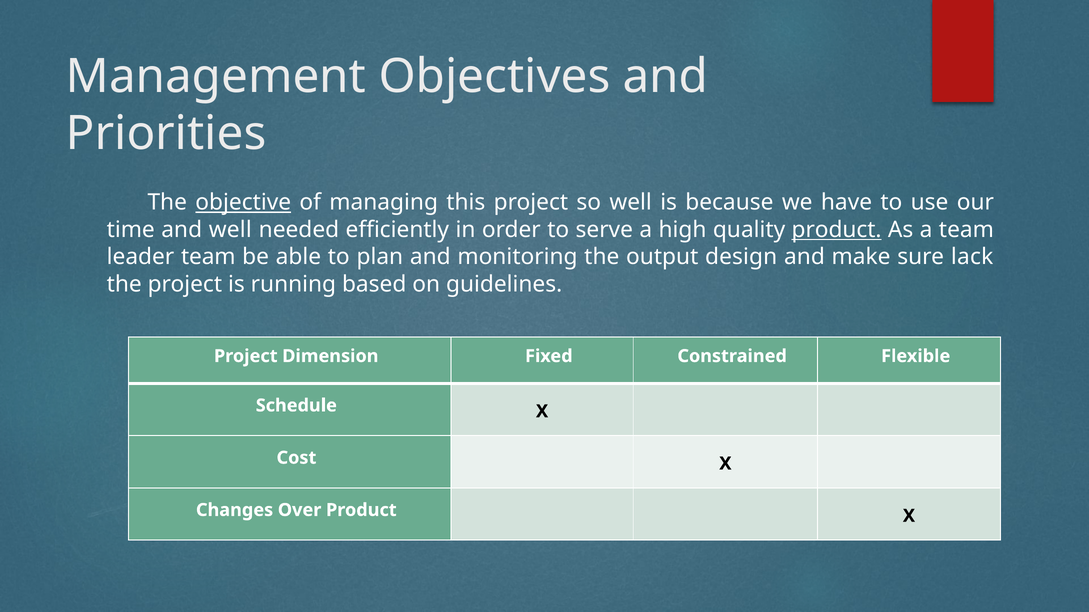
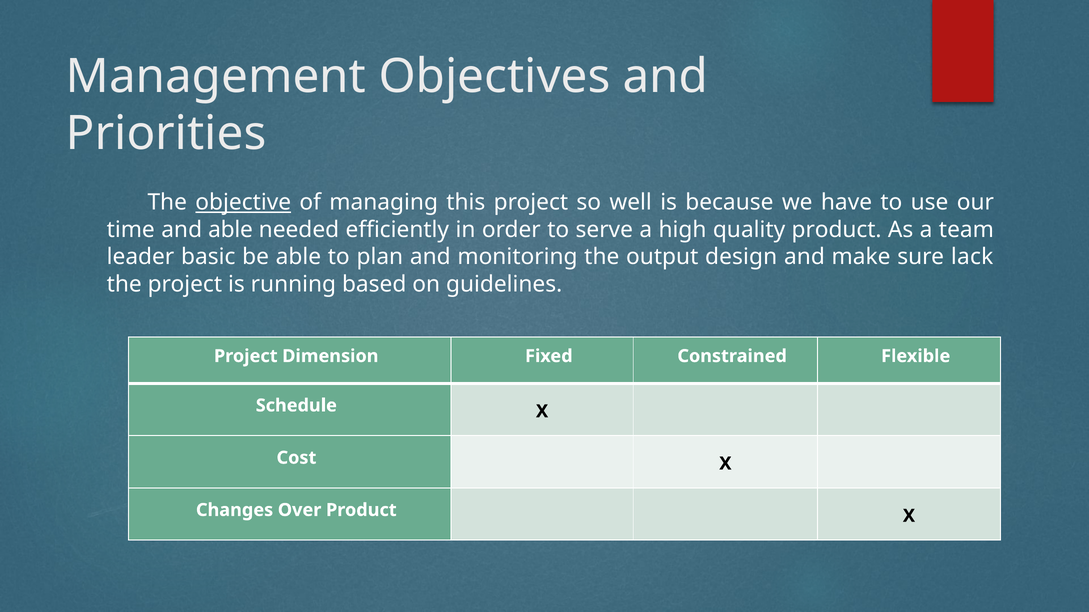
and well: well -> able (231, 230)
product underline: present -> none (837, 230)
leader team: team -> basic (208, 257)
